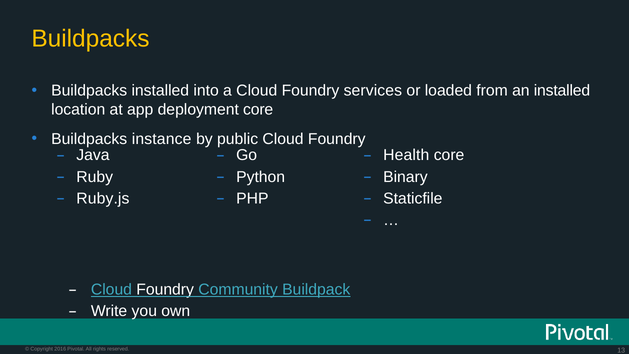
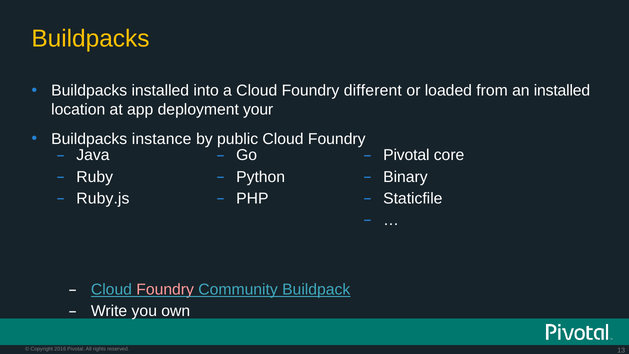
services: services -> different (373, 91)
deployment core: core -> your (258, 110)
Health: Health -> Pivotal (406, 155)
Foundry colour: white -> pink (165, 289)
